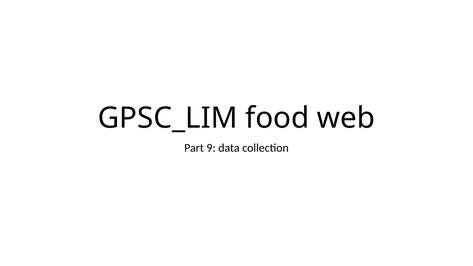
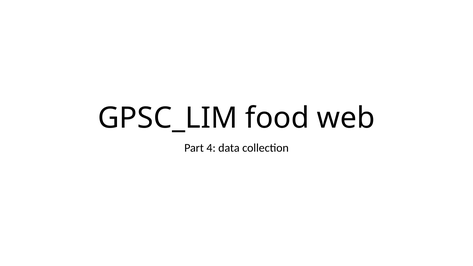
9: 9 -> 4 (211, 148)
